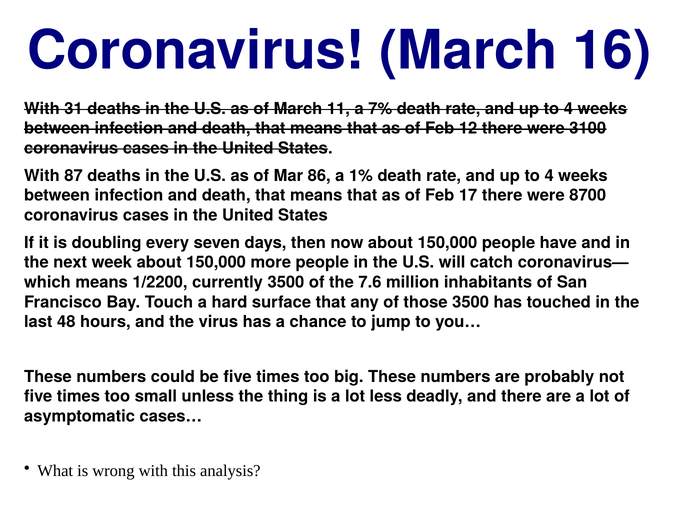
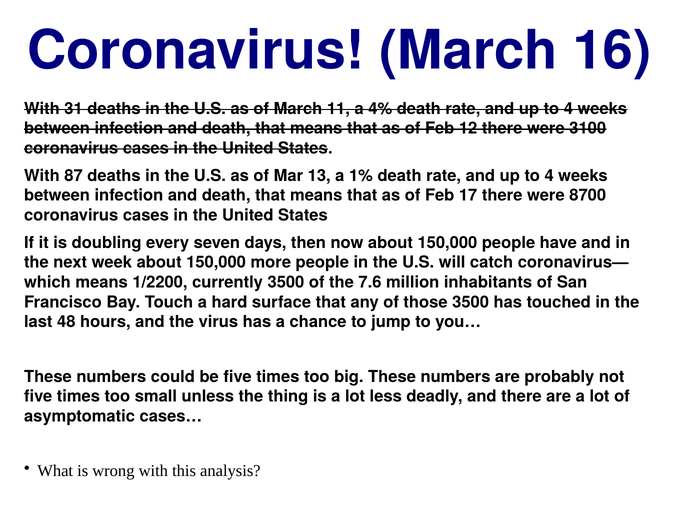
7%: 7% -> 4% (380, 109)
86: 86 -> 13 (319, 176)
